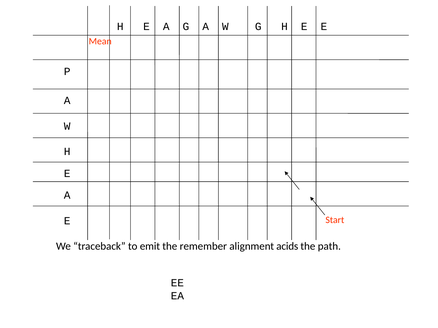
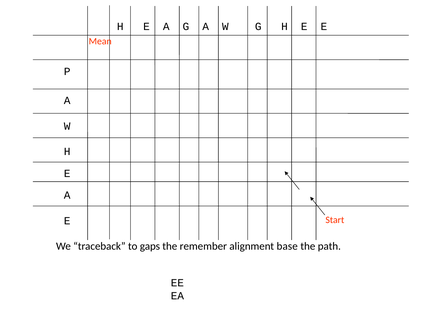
emit: emit -> gaps (150, 247)
acids: acids -> base (287, 247)
